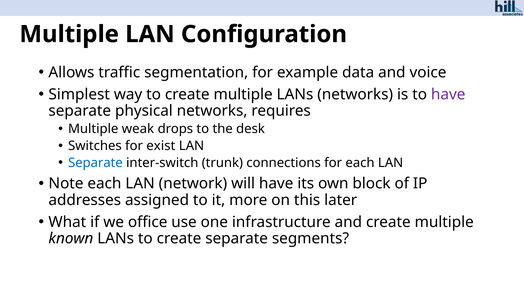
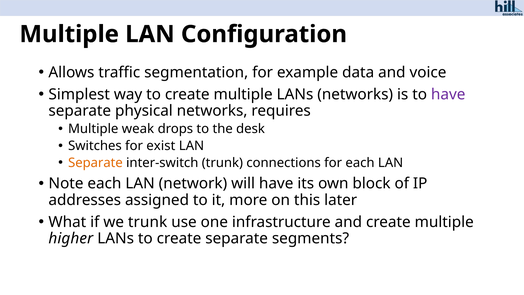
Separate colour: blue -> orange (95, 163)
we office: office -> trunk (148, 222)
known: known -> higher (71, 238)
